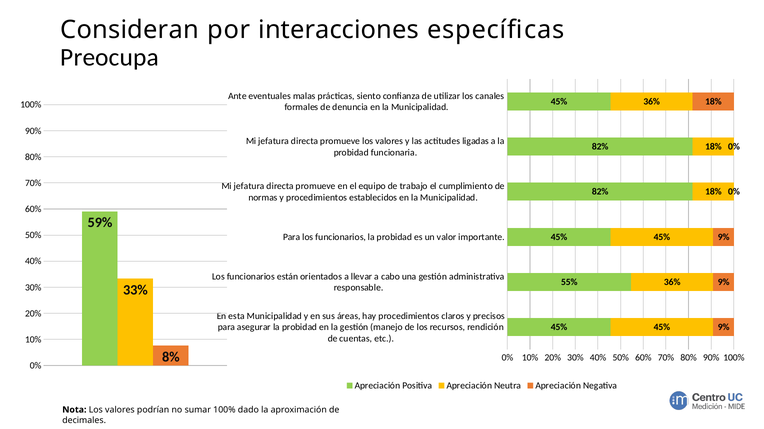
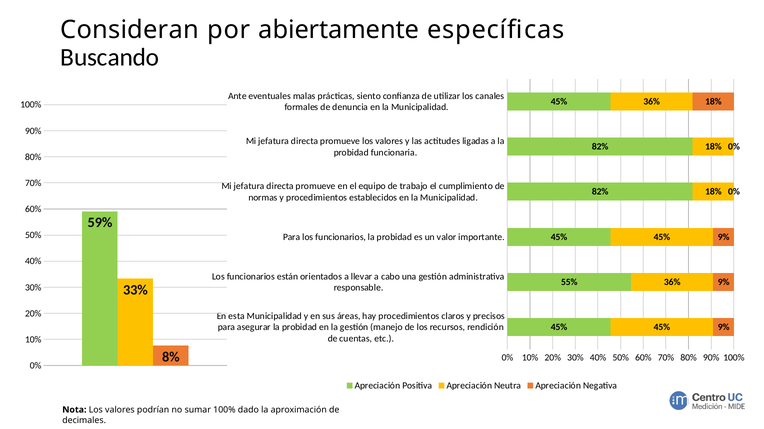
interacciones: interacciones -> abiertamente (339, 30)
Preocupa: Preocupa -> Buscando (110, 58)
